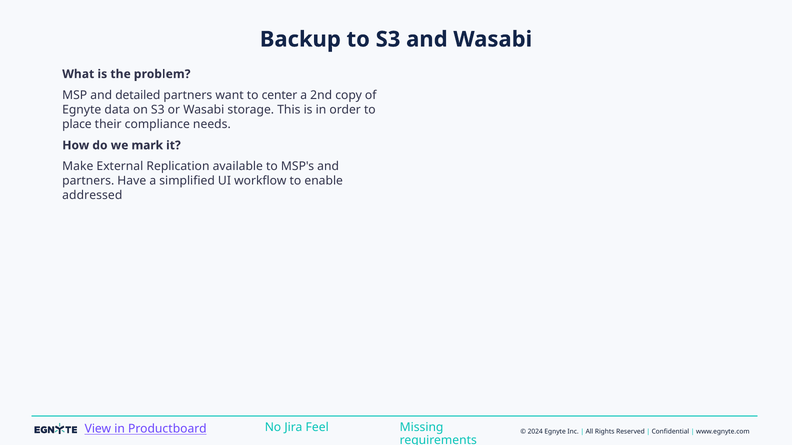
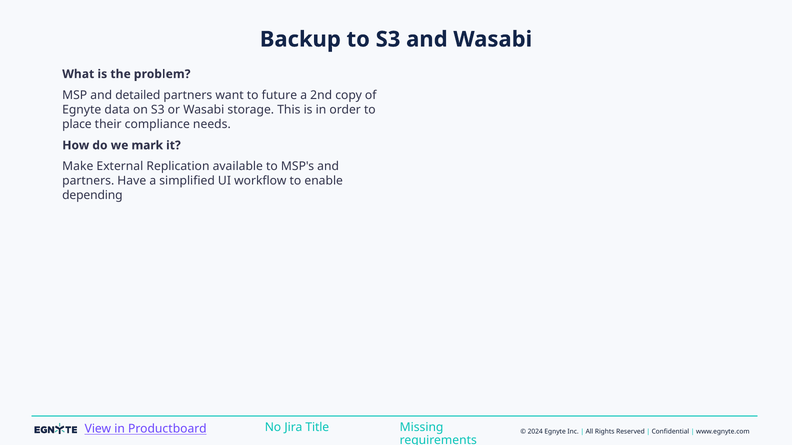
center: center -> future (279, 95)
addressed: addressed -> depending (92, 196)
Feel: Feel -> Title (317, 428)
